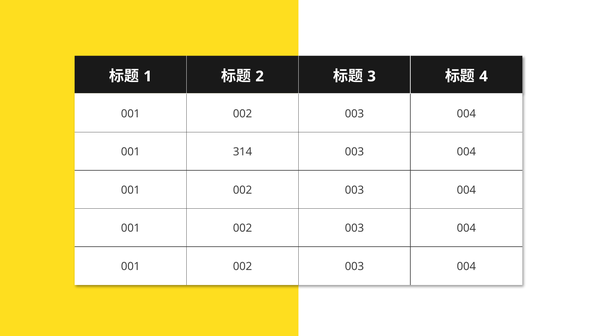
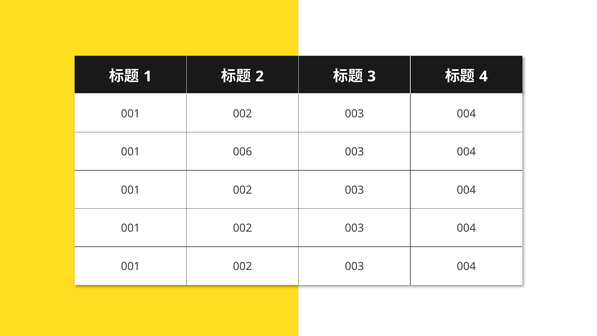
314: 314 -> 006 (243, 152)
